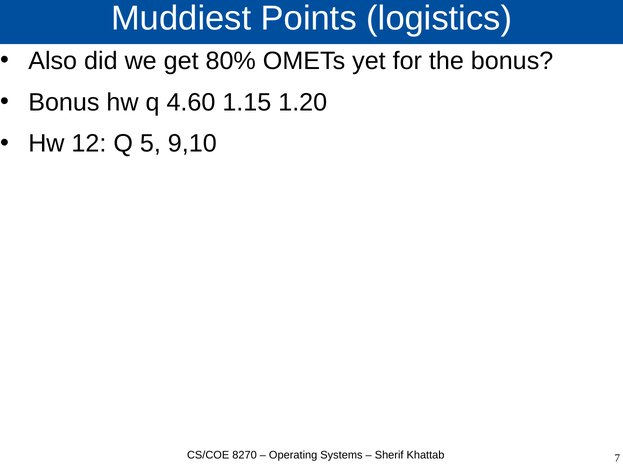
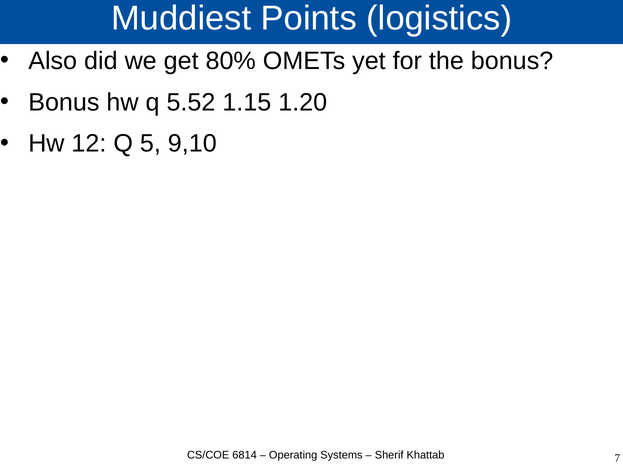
4.60: 4.60 -> 5.52 (191, 102)
8270: 8270 -> 6814 (245, 455)
